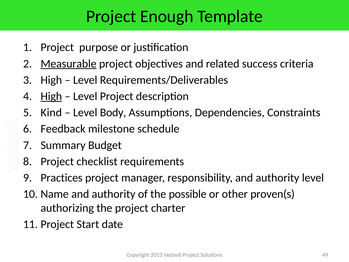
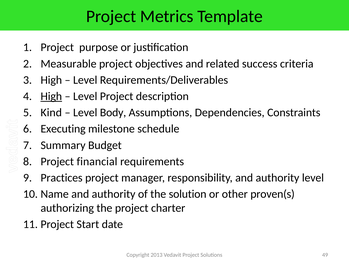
Enough: Enough -> Metrics (167, 16)
Measurable underline: present -> none (69, 64)
Feedback: Feedback -> Executing (63, 129)
checklist: checklist -> financial (97, 161)
possible: possible -> solution (188, 194)
